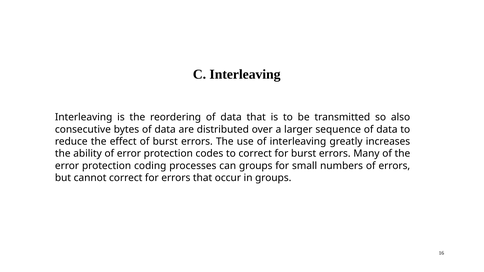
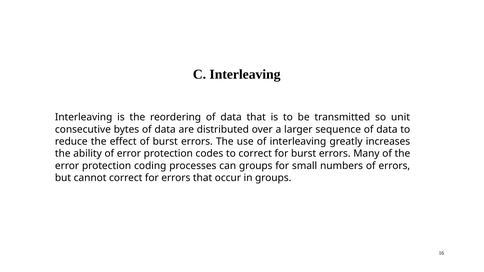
also: also -> unit (401, 117)
